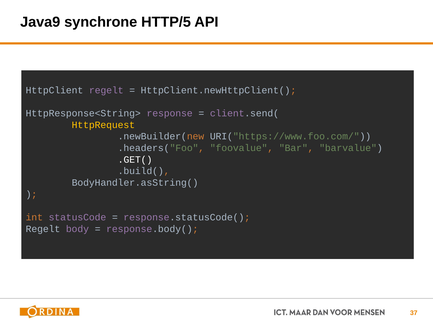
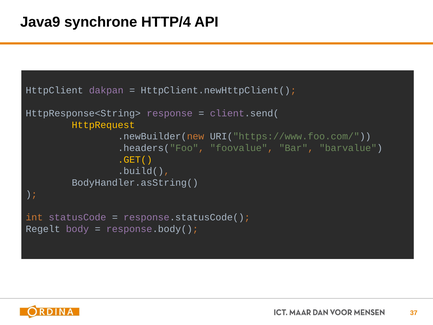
HTTP/5: HTTP/5 -> HTTP/4 (166, 22)
HttpClient regelt: regelt -> dakpan (106, 90)
.GET( colour: white -> yellow (135, 159)
